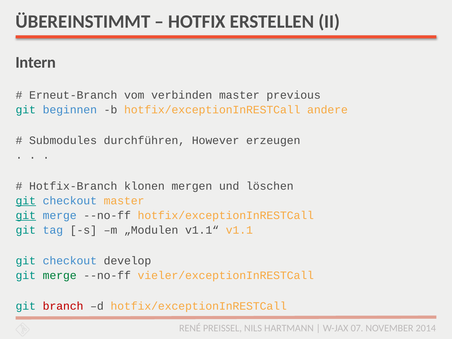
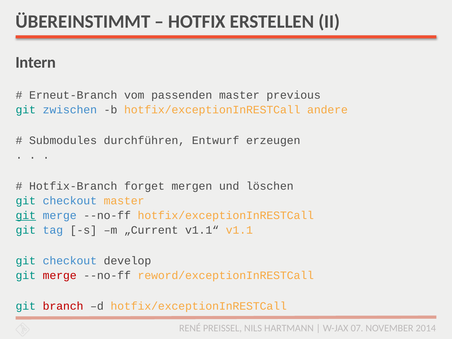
verbinden: verbinden -> passenden (182, 95)
beginnen: beginnen -> zwischen (70, 110)
However: However -> Entwurf (216, 141)
klonen: klonen -> forget (144, 186)
git underline: present -> none (26, 201)
„Modulen: „Modulen -> „Current (151, 230)
merge colour: green -> red (60, 275)
vieler/exceptionInRESTCall: vieler/exceptionInRESTCall -> reword/exceptionInRESTCall (226, 275)
